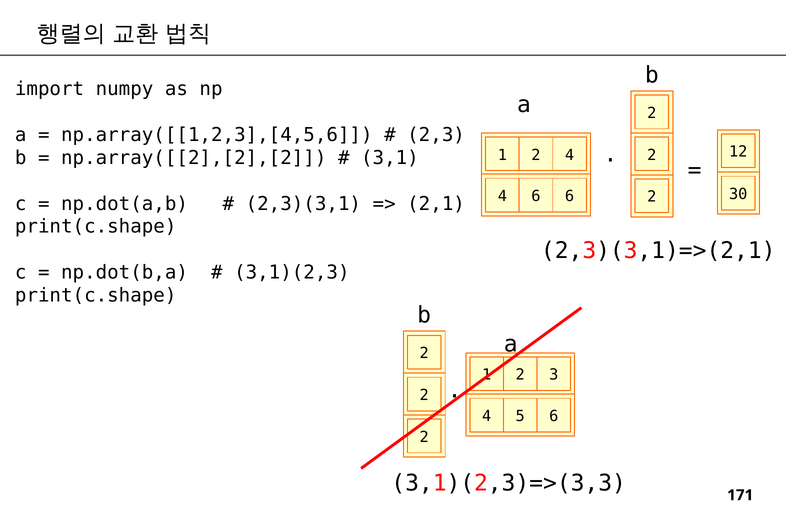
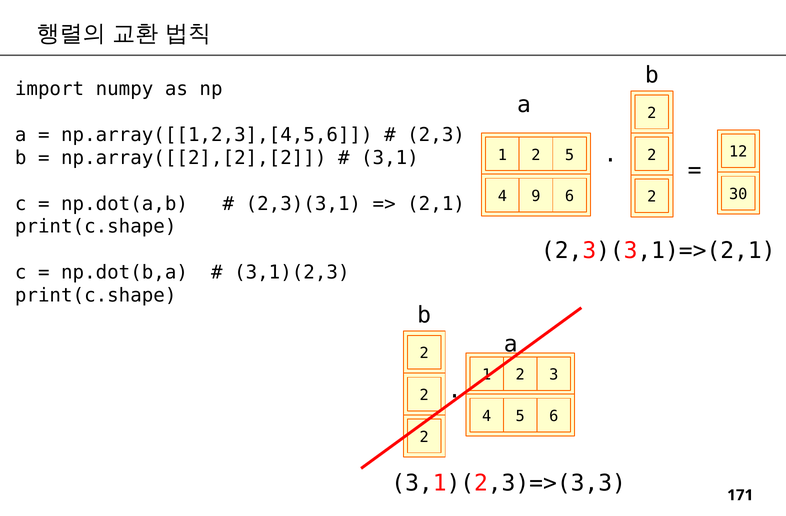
2 4: 4 -> 5 (570, 155)
4 6: 6 -> 9 (536, 196)
